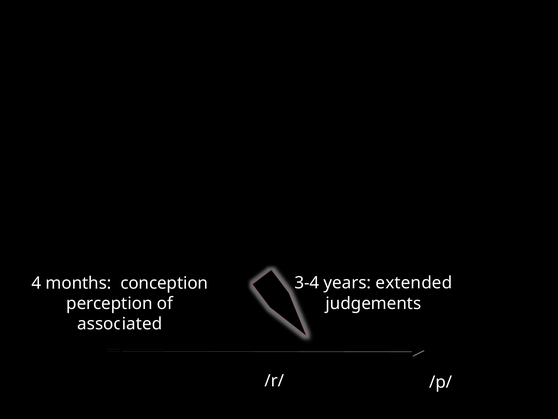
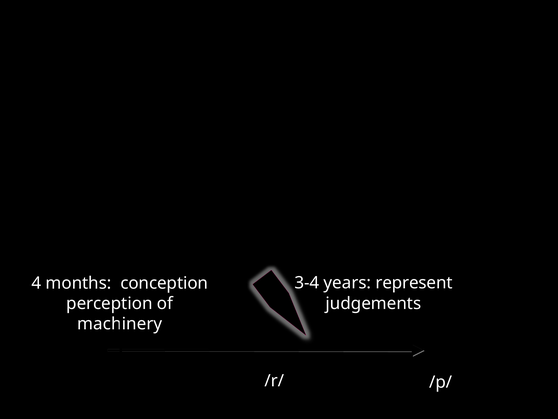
extended: extended -> represent (414, 283)
associated: associated -> machinery (120, 324)
